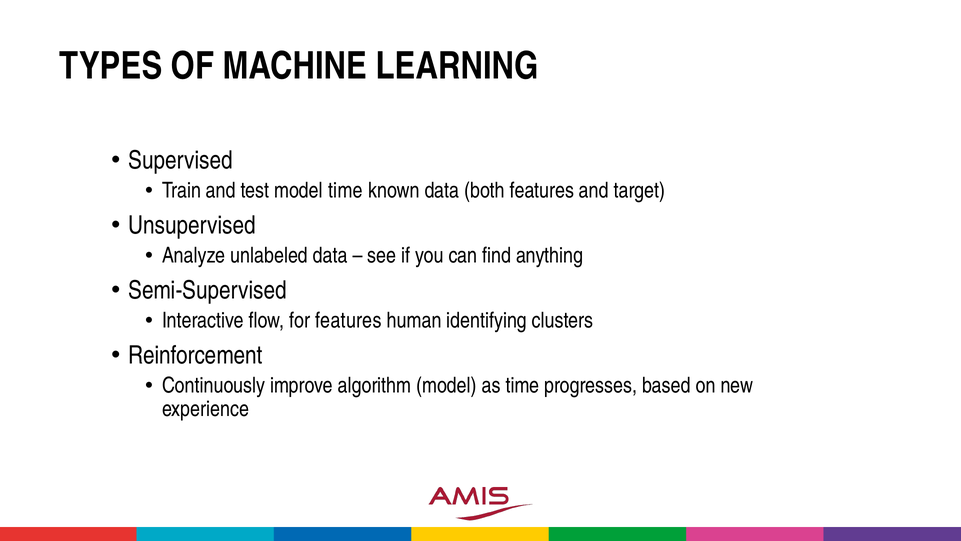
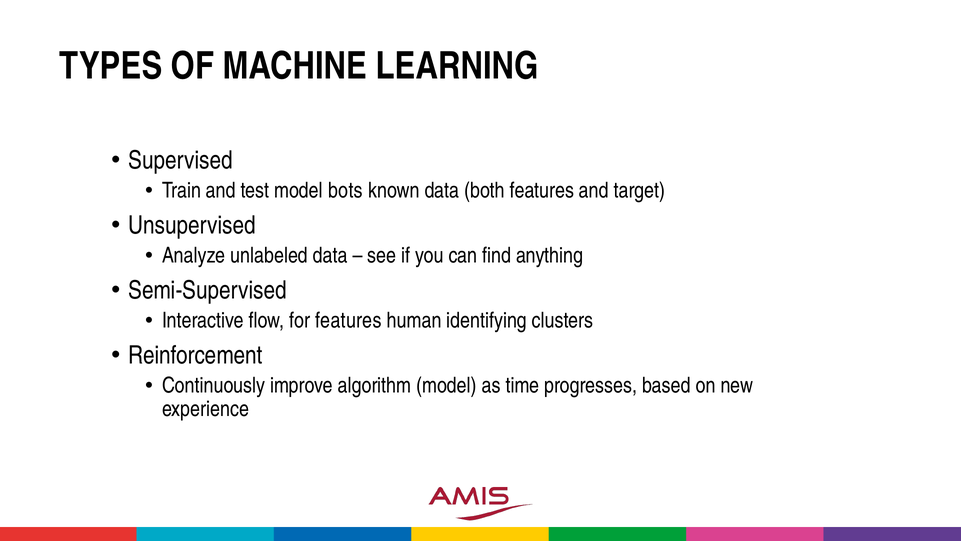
model time: time -> bots (345, 190)
